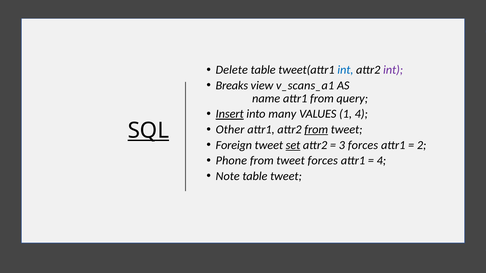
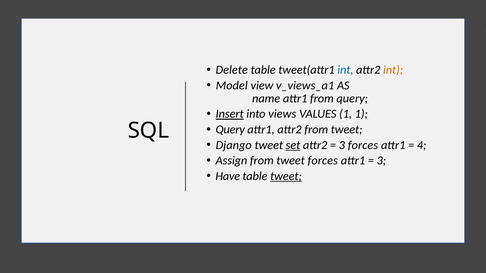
int colour: purple -> orange (393, 70)
Breaks: Breaks -> Model (232, 85)
v_scans_a1: v_scans_a1 -> v_views_a1 (305, 85)
many: many -> views (282, 114)
1 4: 4 -> 1 (361, 114)
Other: Other -> Query (230, 130)
from underline: present -> none (316, 130)
SQL underline: present -> none (148, 131)
Foreign: Foreign -> Django (234, 145)
2: 2 -> 4 (422, 145)
Phone: Phone -> Assign (231, 161)
4: 4 -> 3 (381, 161)
Note: Note -> Have (228, 176)
tweet underline: none -> present (286, 176)
